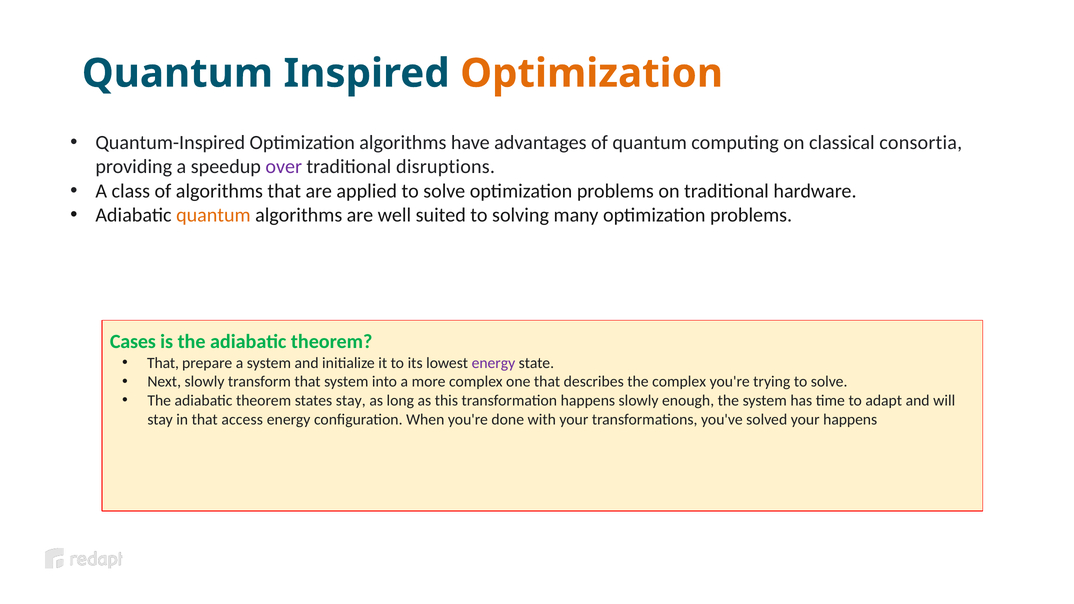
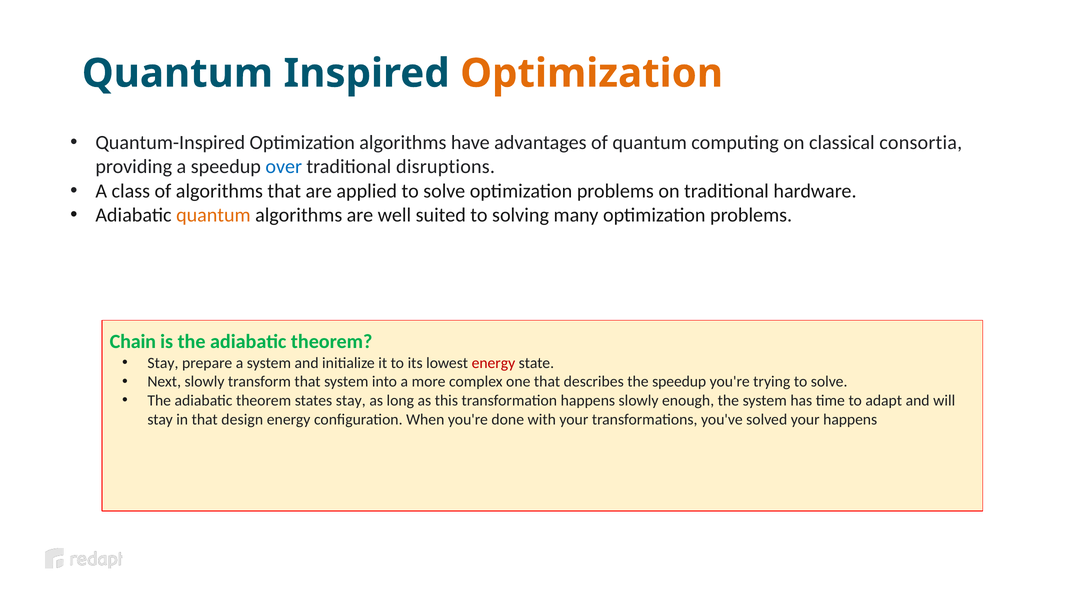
over colour: purple -> blue (284, 167)
Cases: Cases -> Chain (133, 342)
That: That -> Stay (163, 363)
energy colour: purple -> red (493, 363)
the complex: complex -> speedup (679, 382)
access: access -> design (242, 419)
